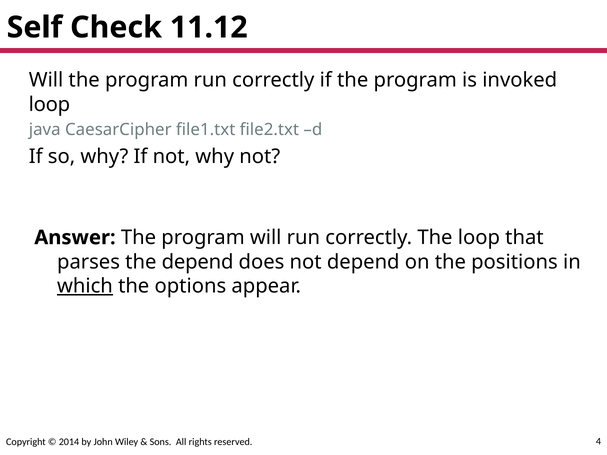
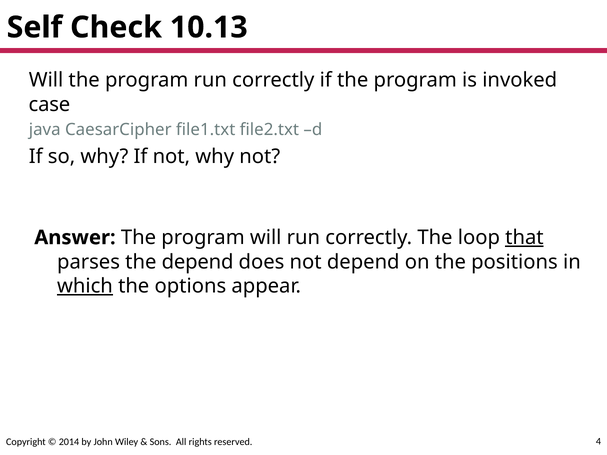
11.12: 11.12 -> 10.13 (209, 27)
loop: loop -> case (49, 105)
that underline: none -> present (524, 238)
